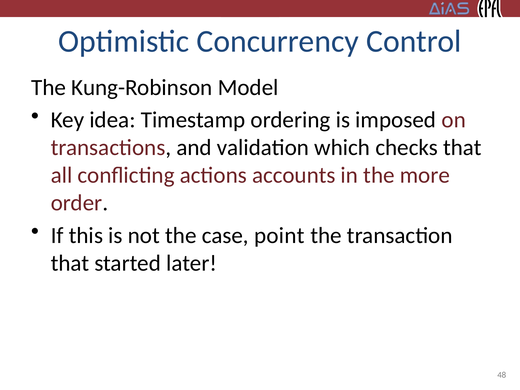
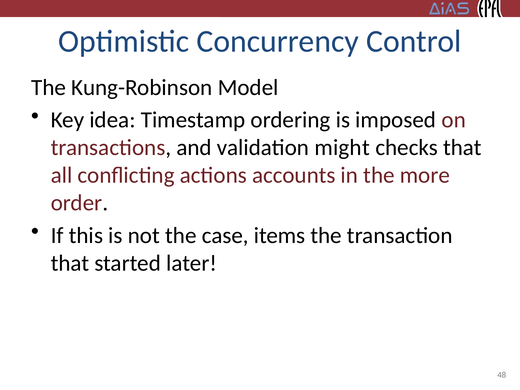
which: which -> might (342, 148)
point: point -> items (280, 235)
